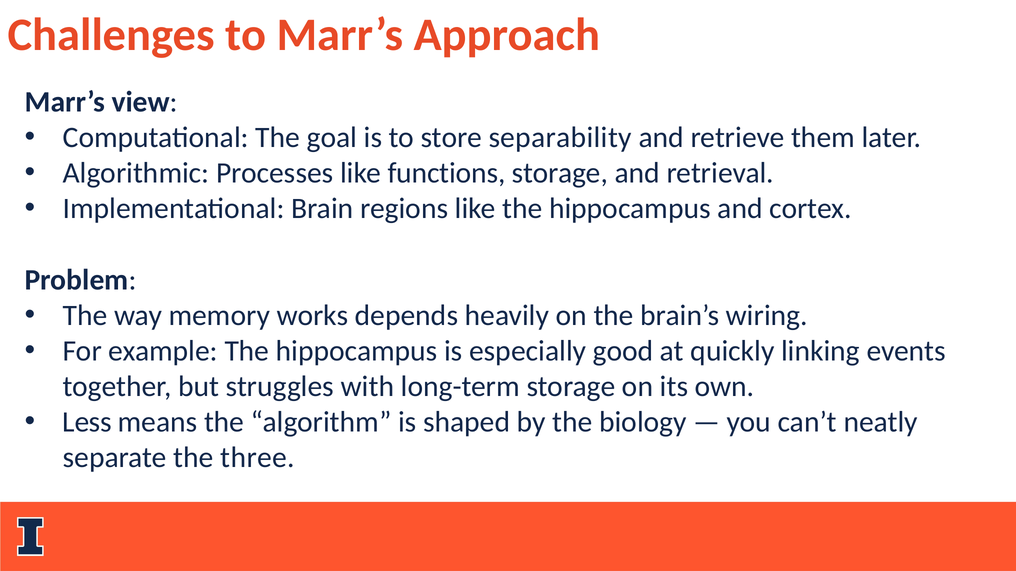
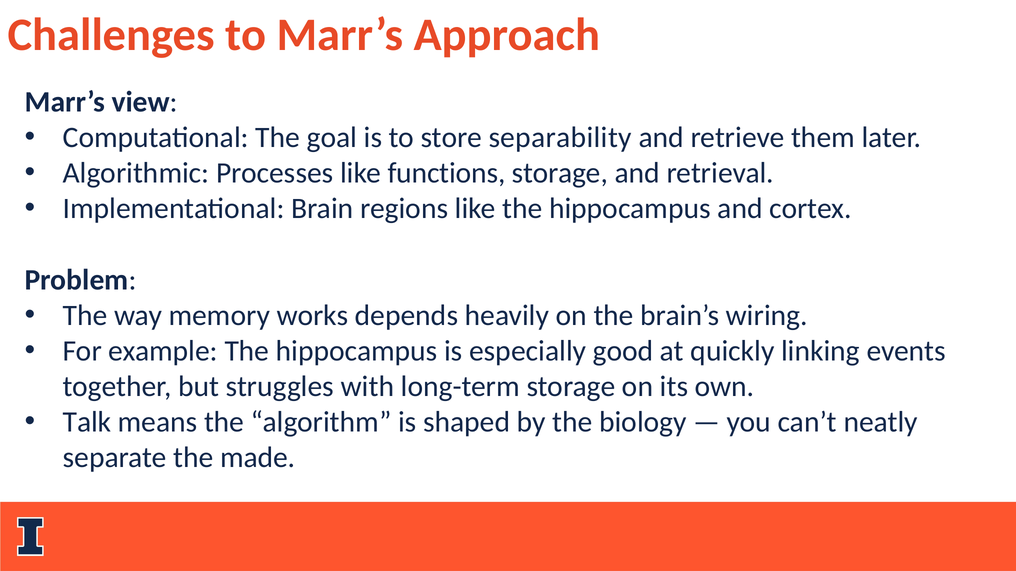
Less: Less -> Talk (87, 422)
three: three -> made (258, 458)
